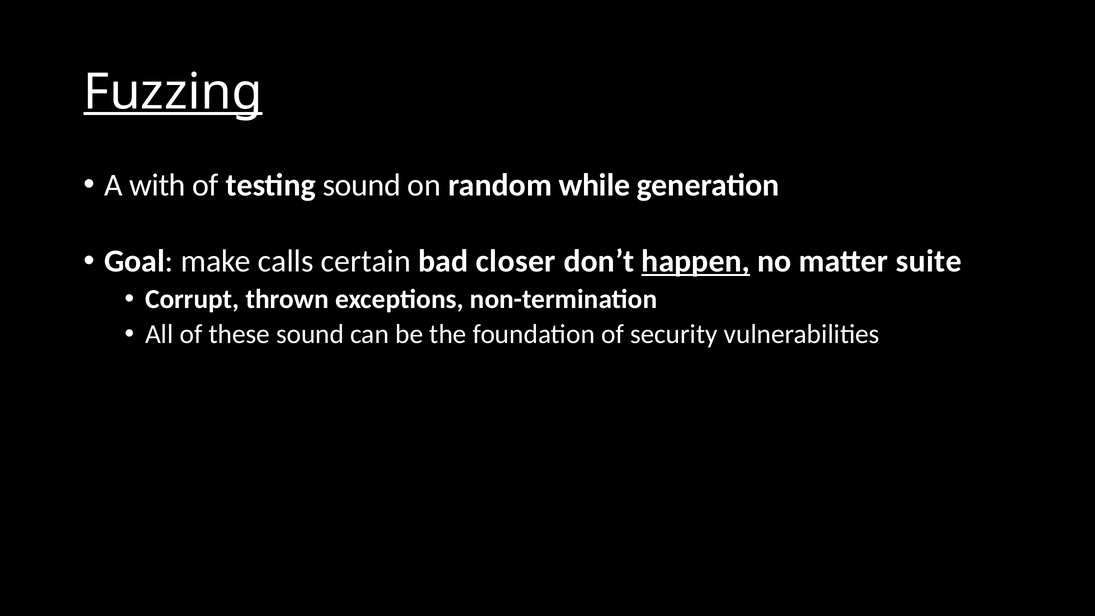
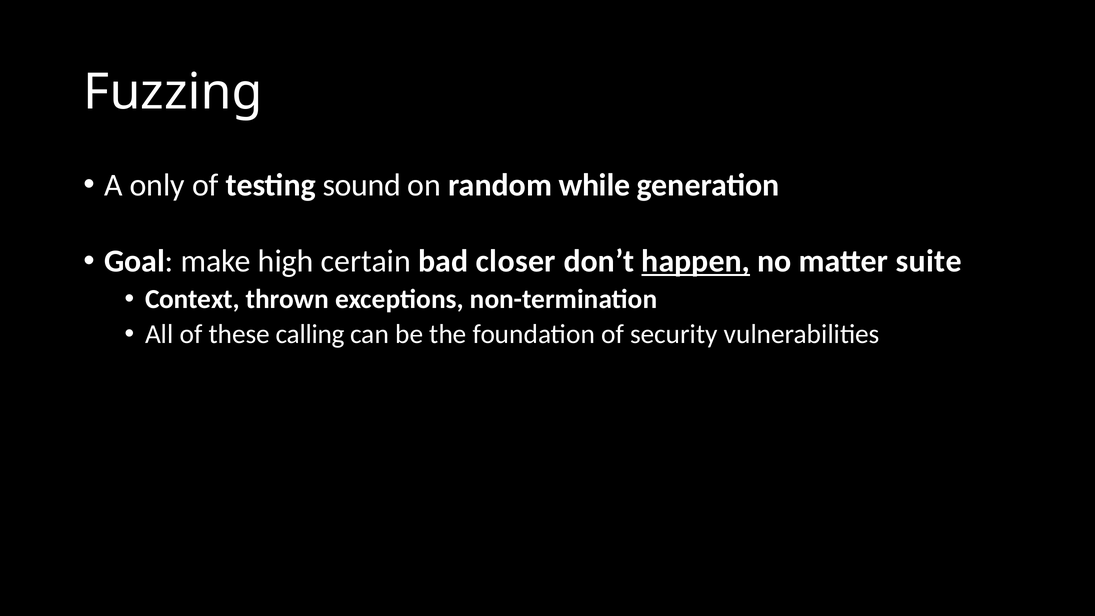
Fuzzing underline: present -> none (173, 92)
with: with -> only (157, 185)
calls: calls -> high (286, 261)
Corrupt: Corrupt -> Context (192, 299)
these sound: sound -> calling (310, 334)
